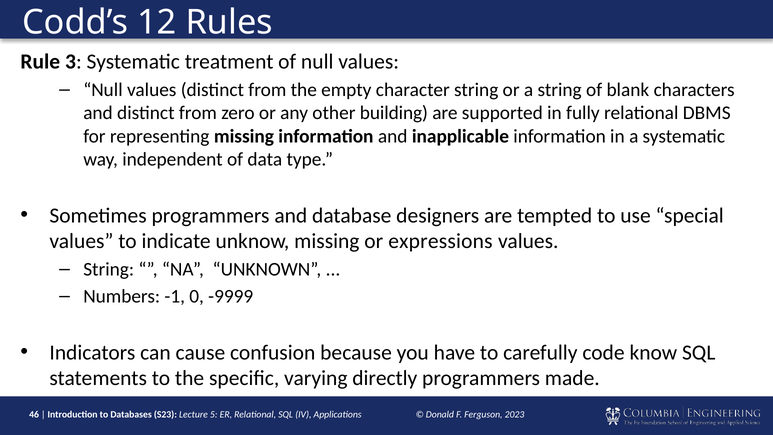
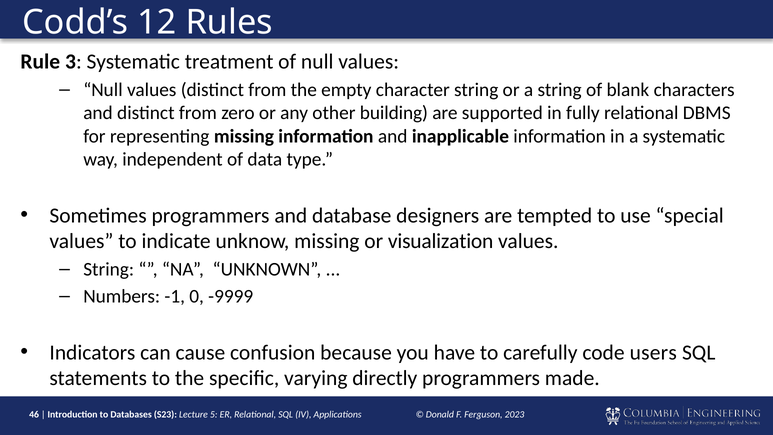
expressions: expressions -> visualization (441, 241)
know: know -> users (653, 352)
